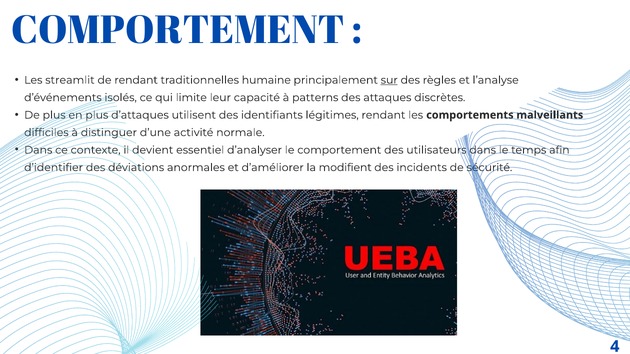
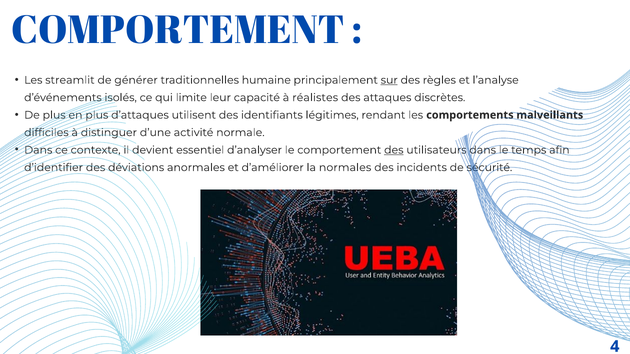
de rendant: rendant -> générer (136, 80)
patterns: patterns -> réalistes (315, 98)
des underline: none -> present (394, 150)
modifient: modifient -> normales (345, 168)
